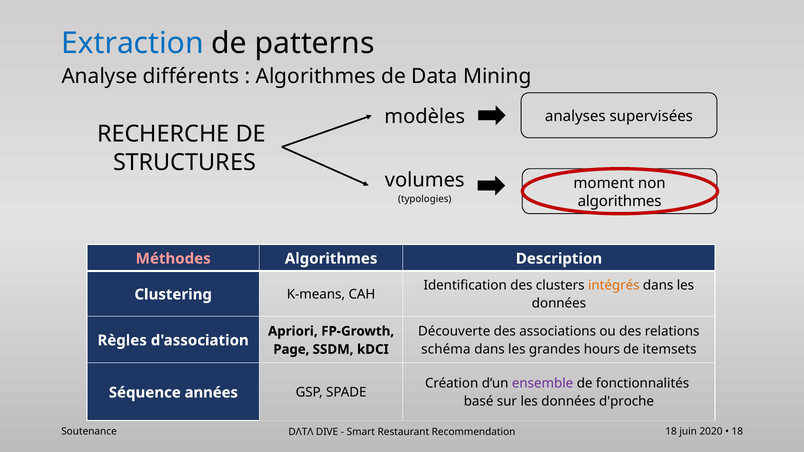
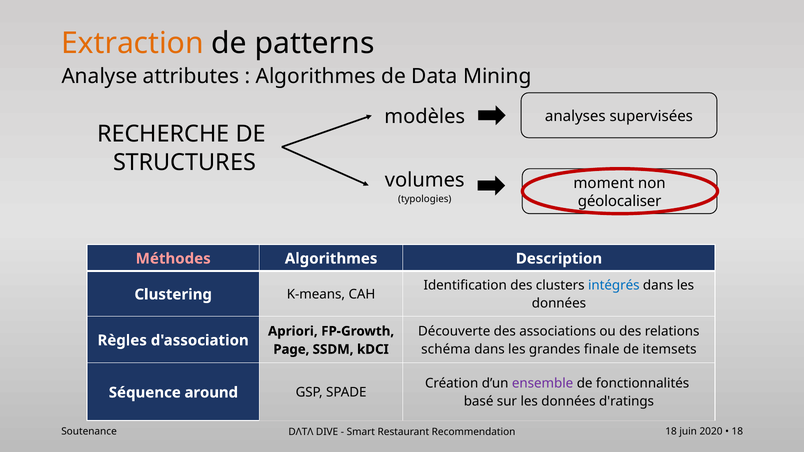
Extraction colour: blue -> orange (132, 43)
différents: différents -> attributes (191, 77)
algorithmes: algorithmes -> géolocaliser (620, 201)
intégrés colour: orange -> blue (614, 285)
hours: hours -> finale (602, 350)
années: années -> around (211, 393)
d'proche: d'proche -> d'ratings (627, 402)
